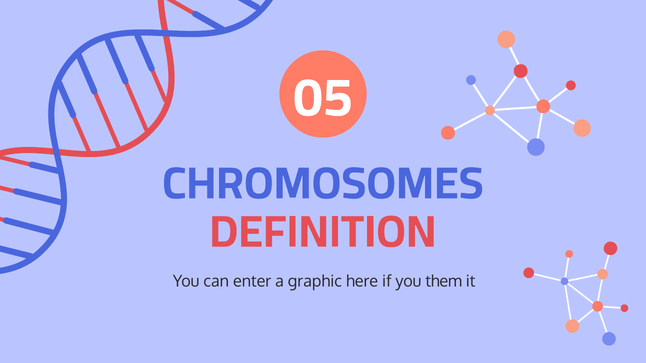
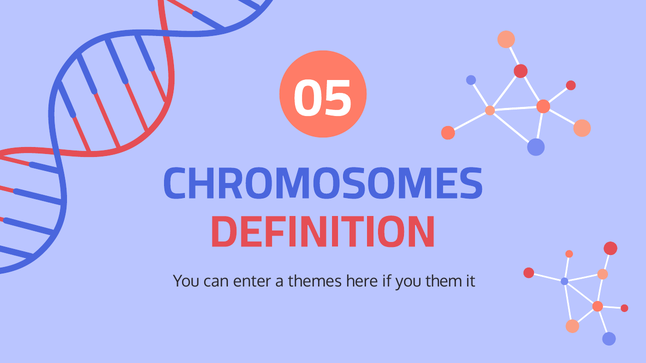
graphic: graphic -> themes (315, 282)
